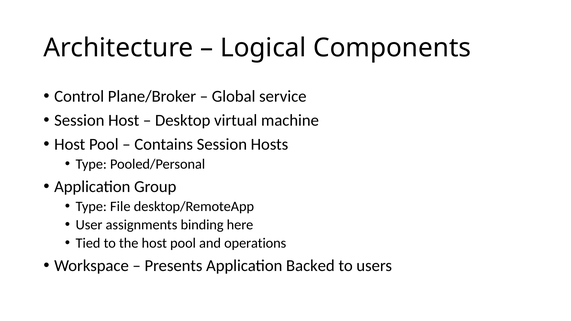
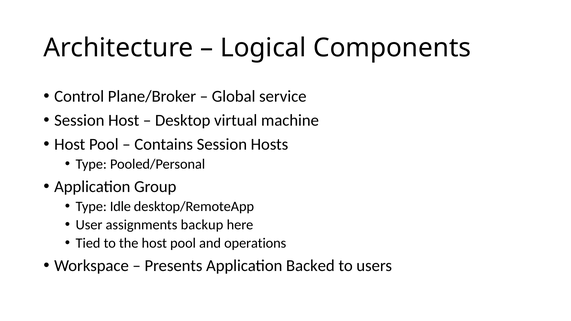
File: File -> Idle (120, 206)
binding: binding -> backup (202, 225)
